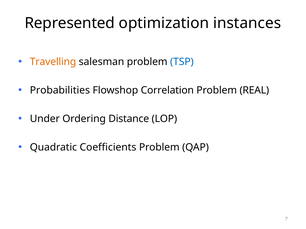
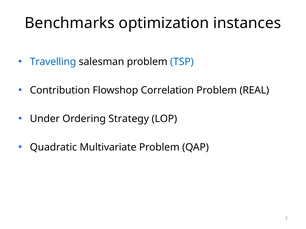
Represented: Represented -> Benchmarks (70, 23)
Travelling colour: orange -> blue (53, 62)
Probabilities: Probabilities -> Contribution (60, 90)
Distance: Distance -> Strategy (129, 119)
Coefficients: Coefficients -> Multivariate (108, 148)
